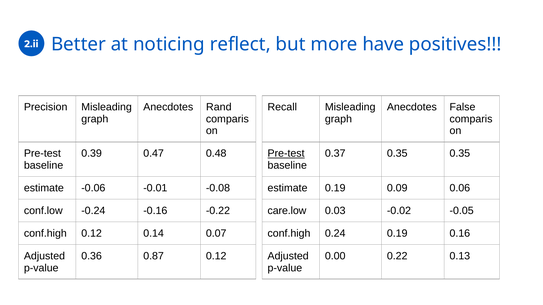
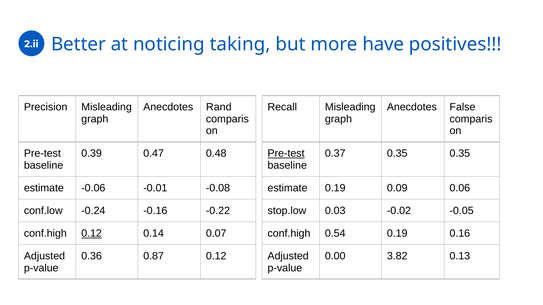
reflect: reflect -> taking (240, 44)
care.low: care.low -> stop.low (287, 211)
0.12 underline: none -> present (92, 234)
0.24: 0.24 -> 0.54 (335, 234)
0.22: 0.22 -> 3.82 (397, 256)
